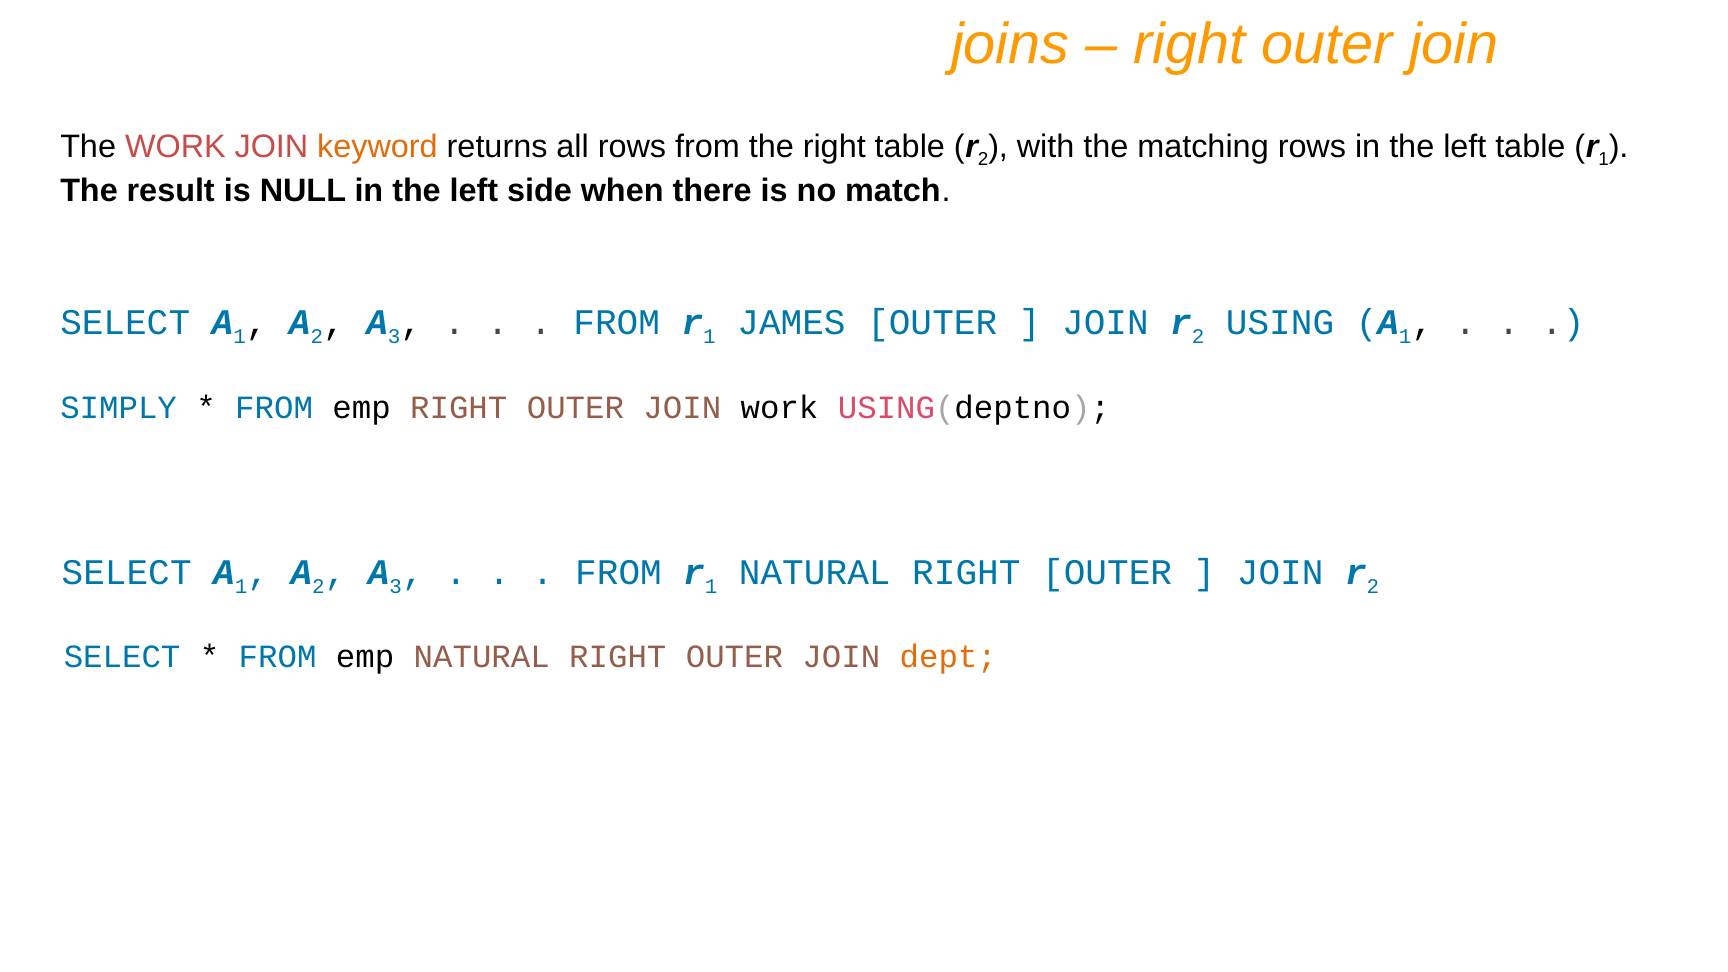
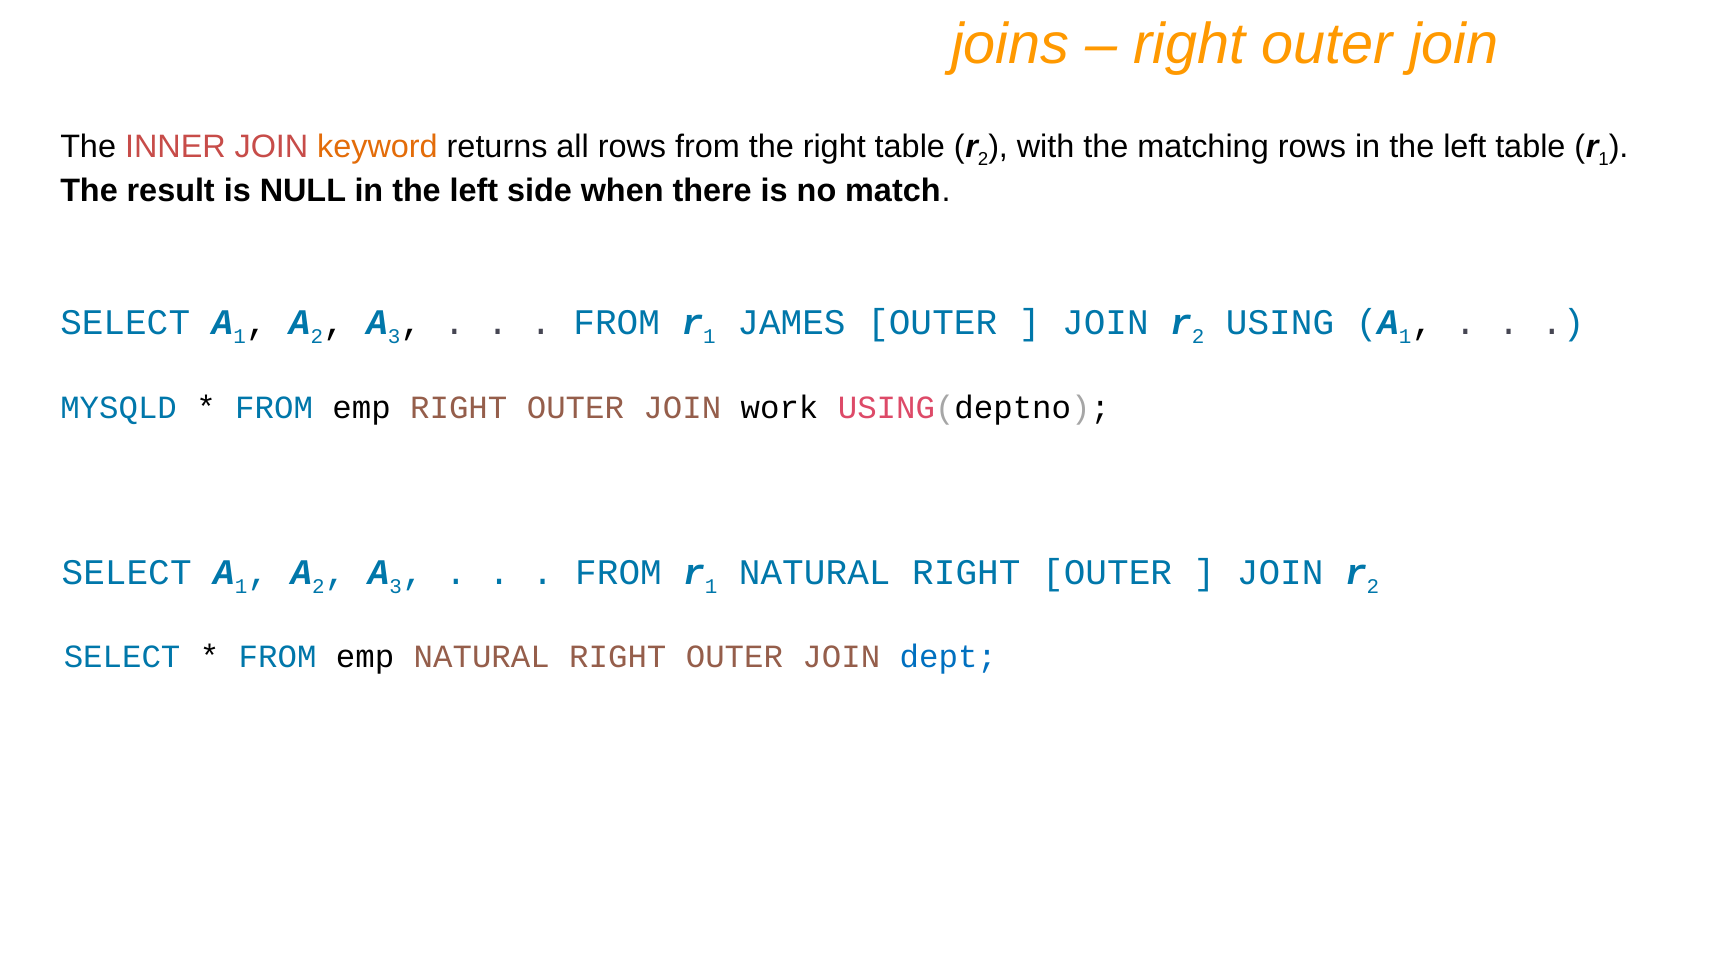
The WORK: WORK -> INNER (175, 147)
SIMPLY: SIMPLY -> MYSQLD (119, 408)
dept colour: orange -> blue (948, 657)
